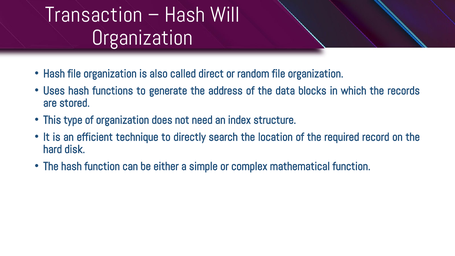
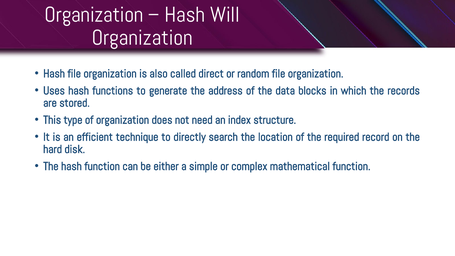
Transaction: Transaction -> Organization (94, 15)
